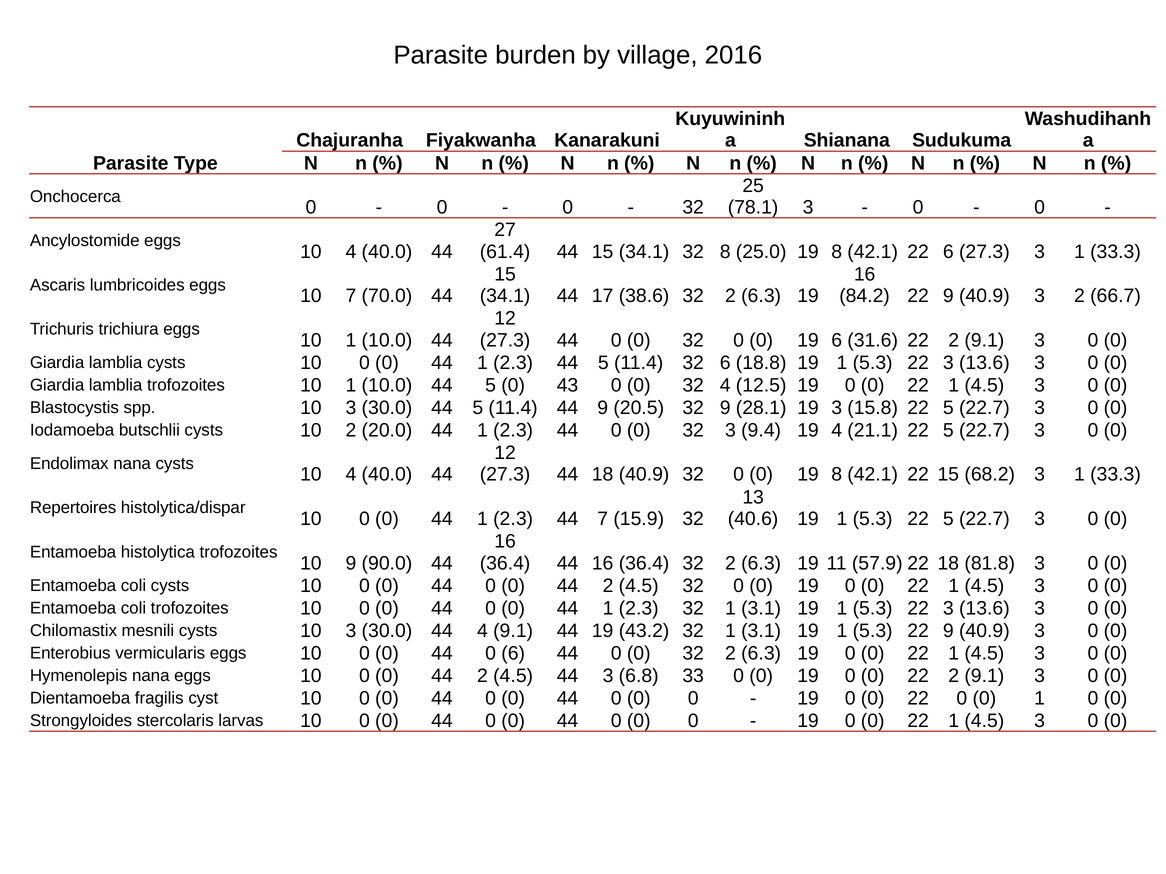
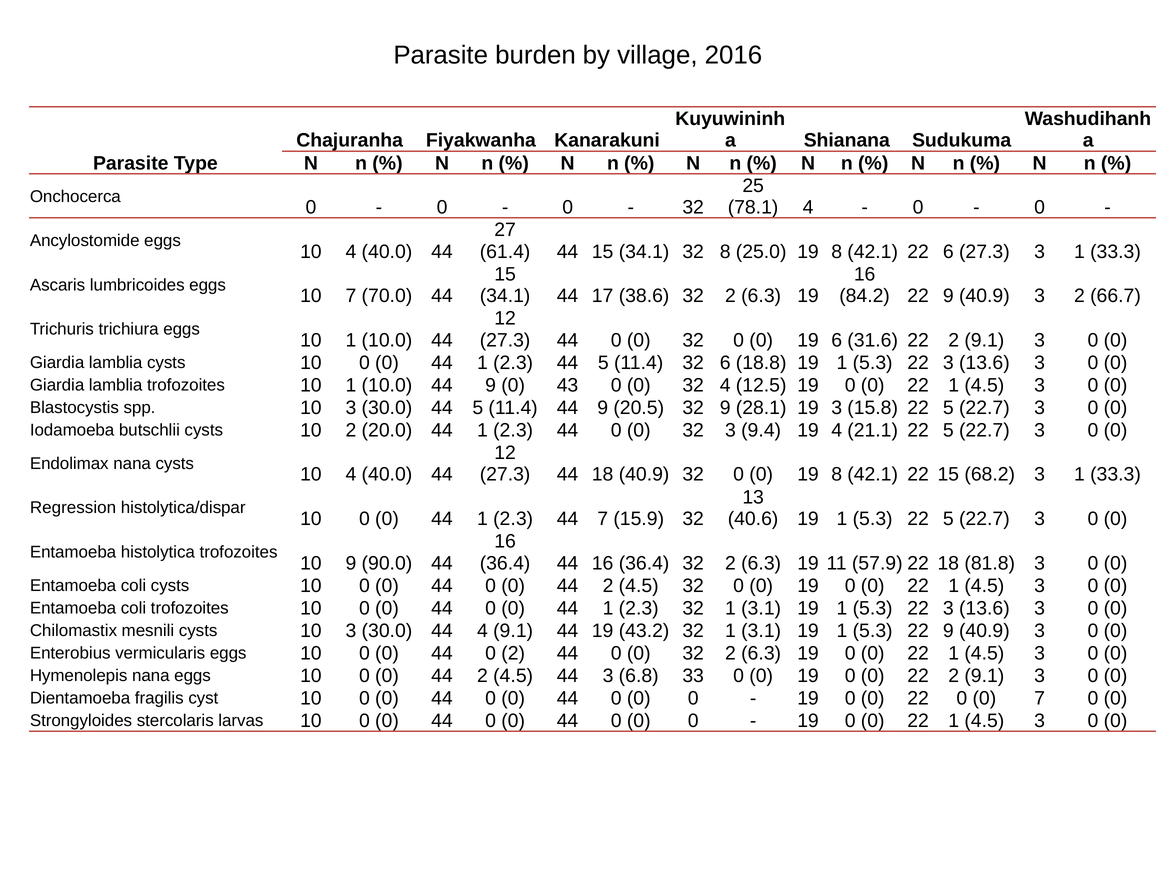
78.1 3: 3 -> 4 (808, 208)
10.0 44 5: 5 -> 9 (491, 385)
Repertoires: Repertoires -> Regression (73, 508)
0 6: 6 -> 2 (513, 654)
0 1: 1 -> 7 (1040, 699)
